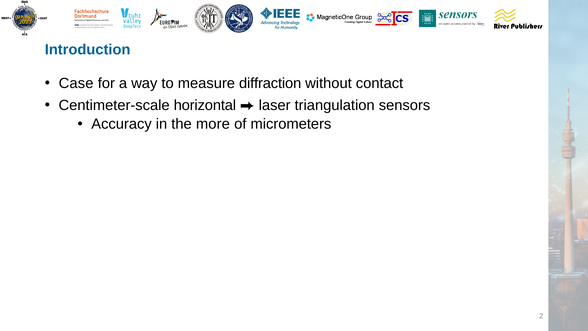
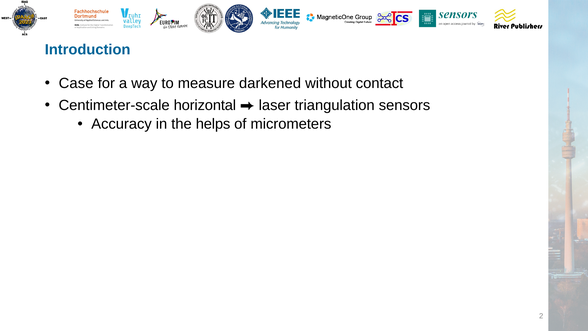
diffraction: diffraction -> darkened (270, 83)
more: more -> helps (213, 124)
